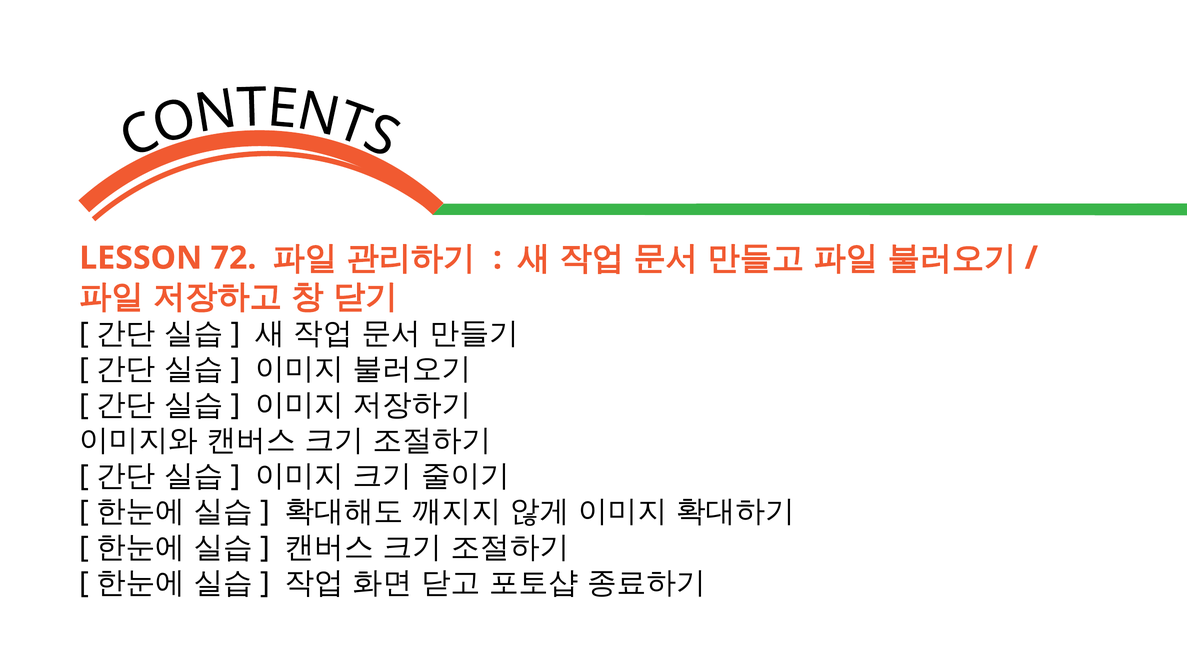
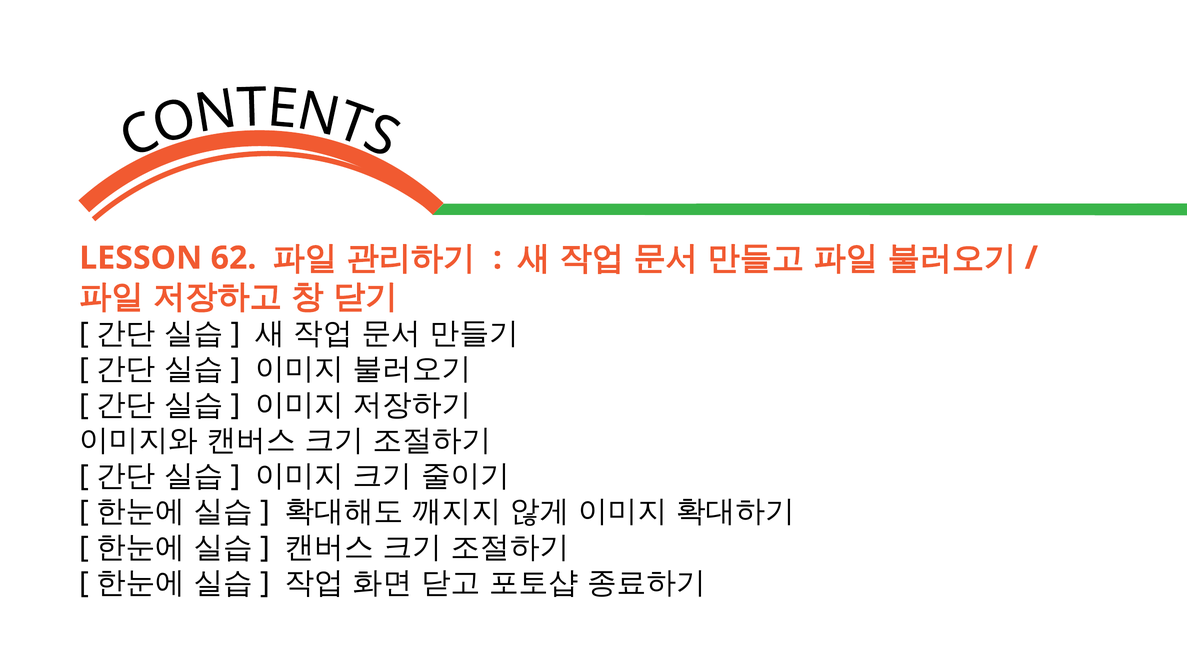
72: 72 -> 62 (234, 258)
